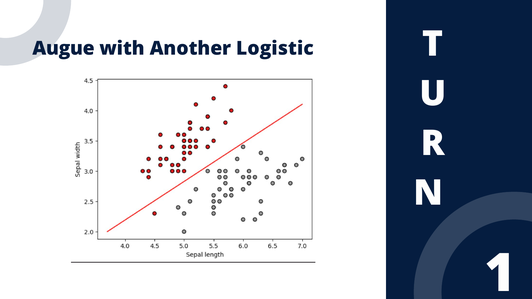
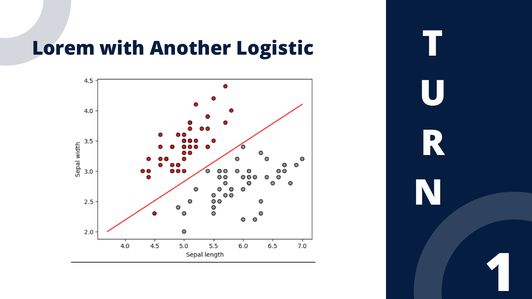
Augue: Augue -> Lorem (64, 48)
